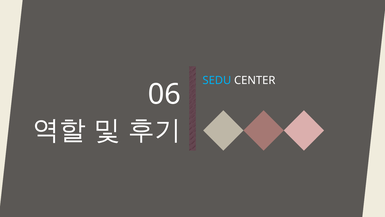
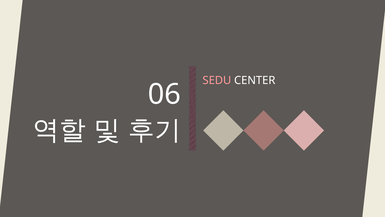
SEDU colour: light blue -> pink (217, 80)
